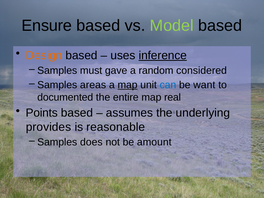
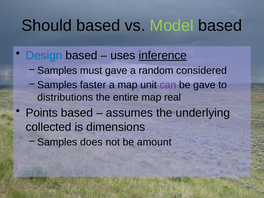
Ensure: Ensure -> Should (47, 26)
Design colour: orange -> blue (44, 55)
areas: areas -> faster (93, 85)
map underline: present -> none (128, 85)
can colour: blue -> purple (168, 85)
be want: want -> gave (204, 85)
documented: documented -> distributions (65, 97)
provides: provides -> collected (49, 127)
reasonable: reasonable -> dimensions (116, 127)
